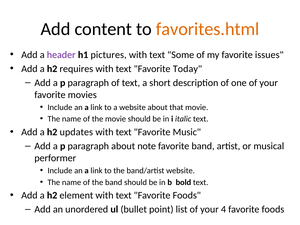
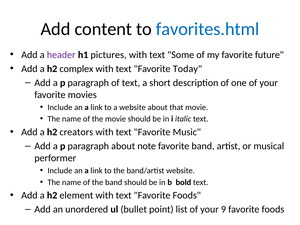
favorites.html colour: orange -> blue (208, 29)
issues: issues -> future (269, 55)
requires: requires -> complex (76, 69)
updates: updates -> creators (76, 132)
4: 4 -> 9 (223, 209)
